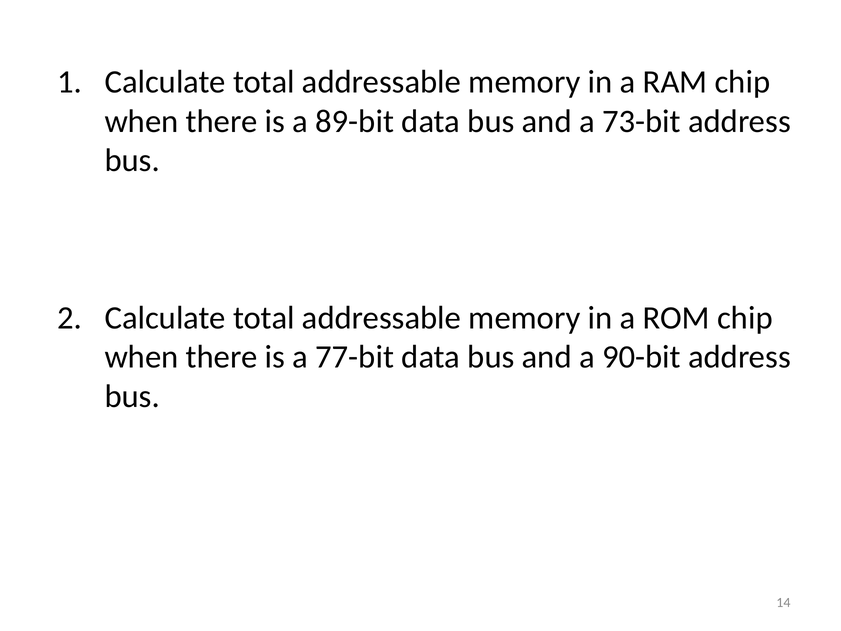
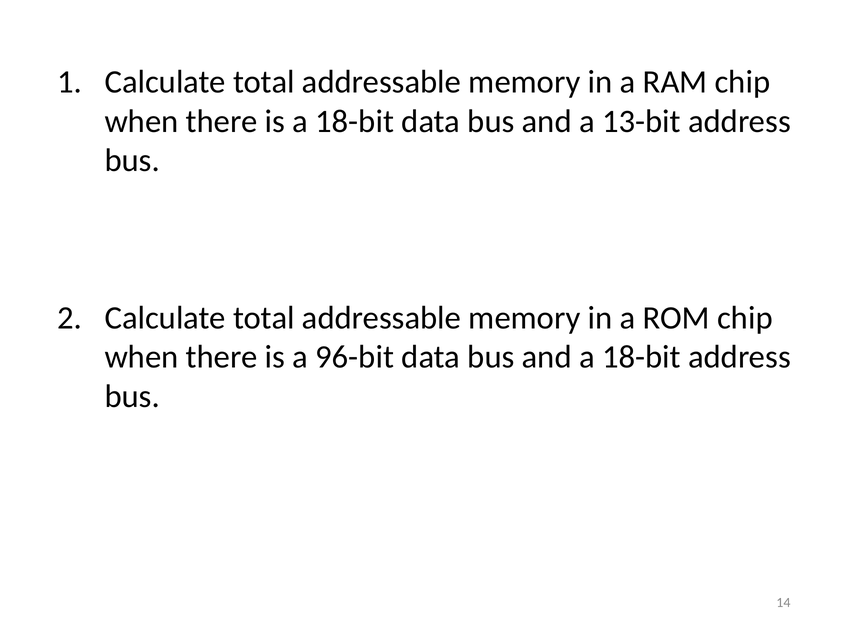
is a 89-bit: 89-bit -> 18-bit (355, 121)
73-bit: 73-bit -> 13-bit (641, 121)
77-bit: 77-bit -> 96-bit (355, 357)
and a 90-bit: 90-bit -> 18-bit (641, 357)
